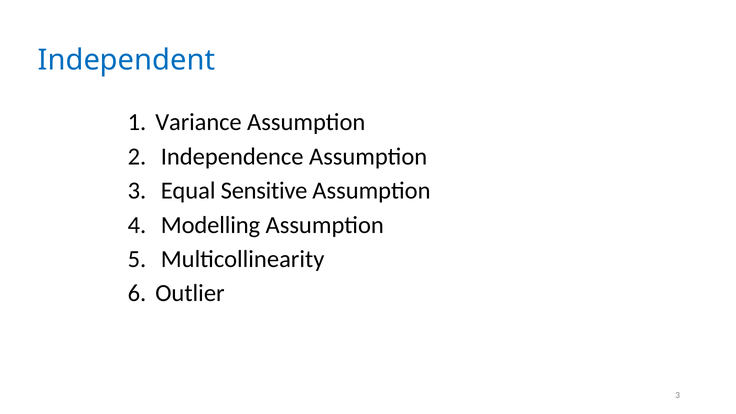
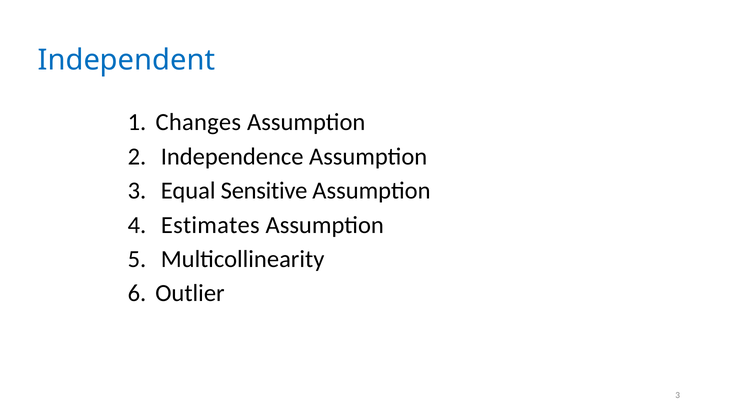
Variance: Variance -> Changes (198, 122)
Modelling: Modelling -> Estimates (210, 225)
